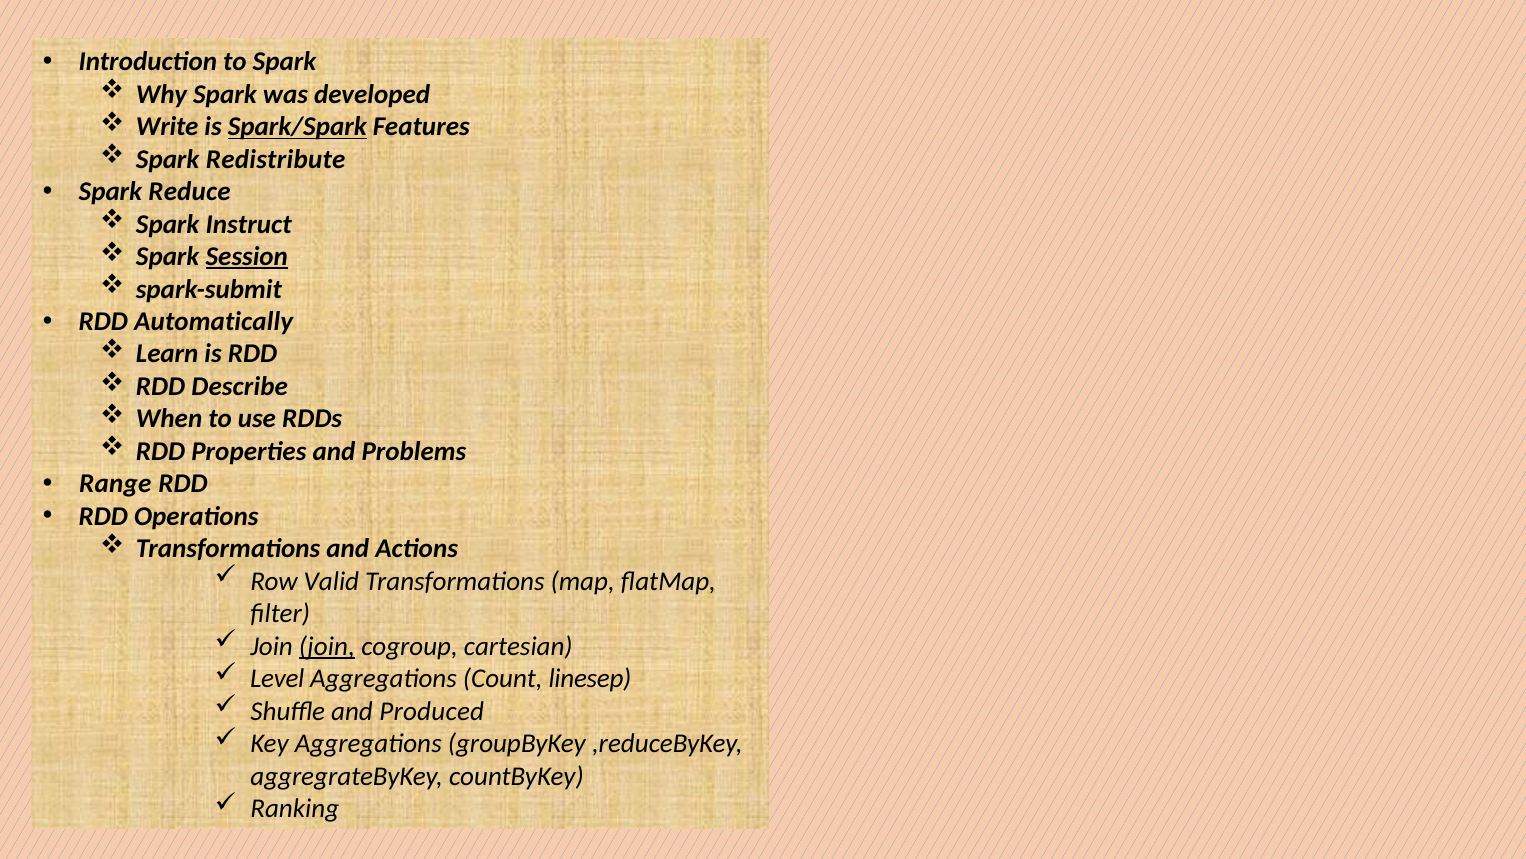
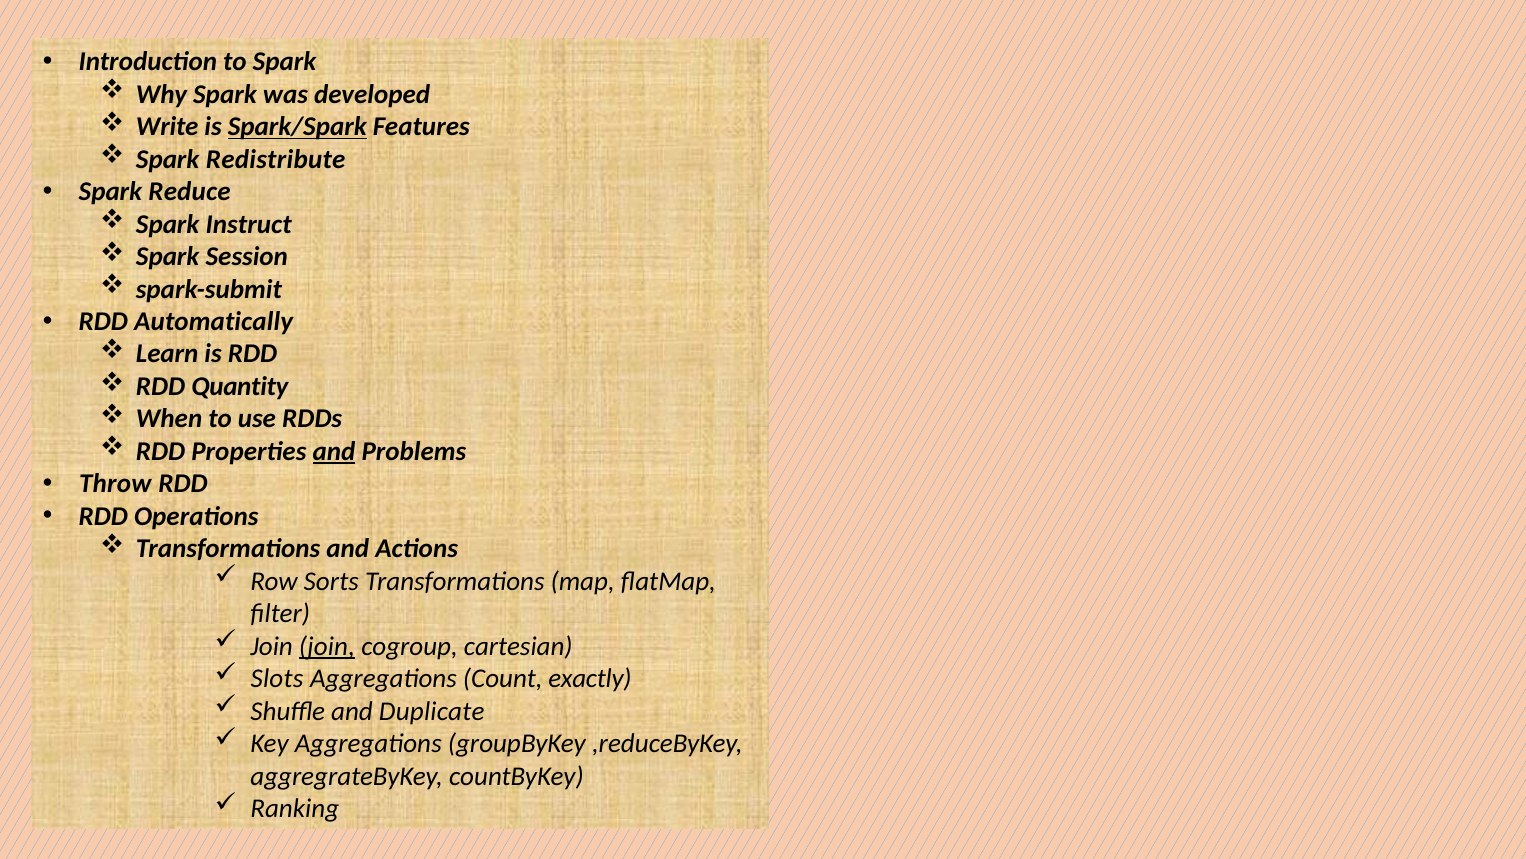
Session underline: present -> none (247, 256)
Describe: Describe -> Quantity (240, 386)
and underline: none -> present (334, 451)
Range: Range -> Throw (115, 484)
Valid: Valid -> Sorts (331, 581)
Level: Level -> Slots (277, 678)
linesep: linesep -> exactly (590, 678)
Produced: Produced -> Duplicate (432, 711)
